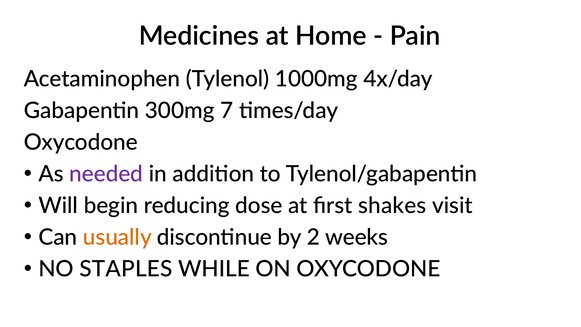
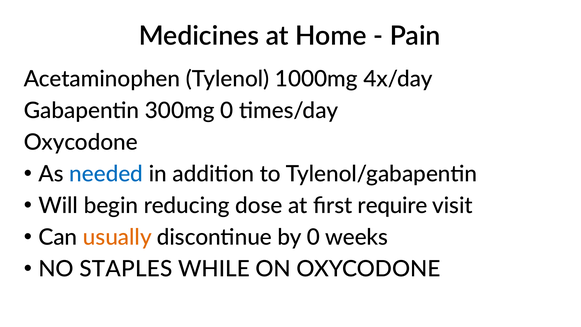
300mg 7: 7 -> 0 (227, 111)
needed colour: purple -> blue (106, 174)
shakes: shakes -> require (393, 206)
by 2: 2 -> 0 (313, 237)
